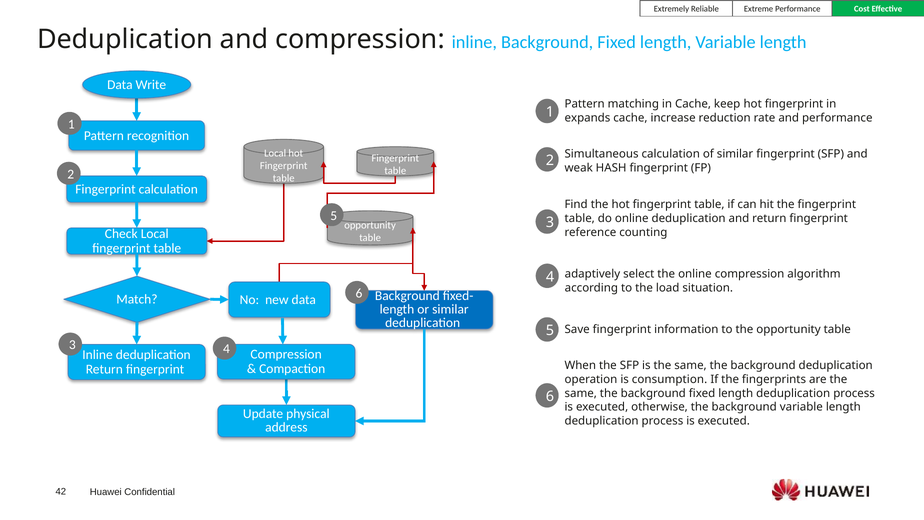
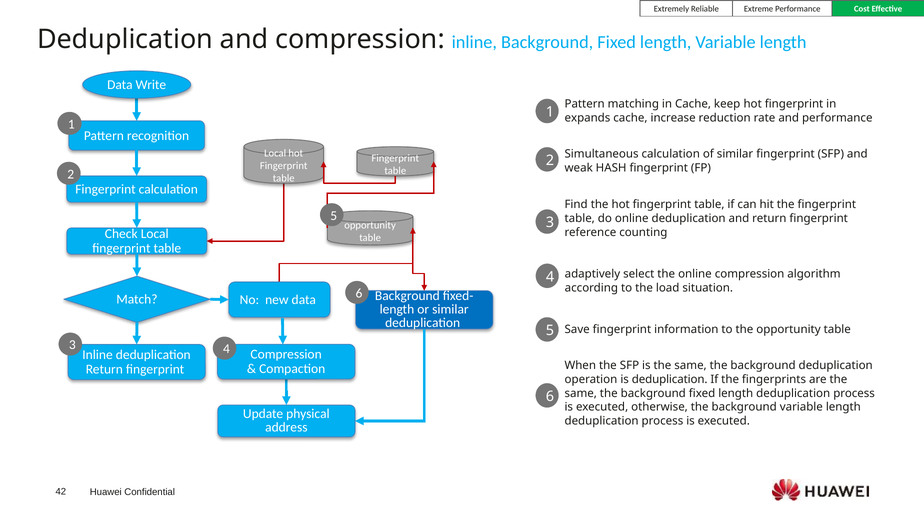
is consumption: consumption -> deduplication (670, 379)
